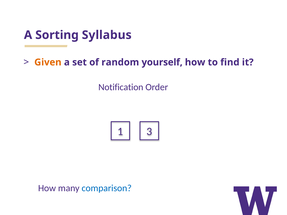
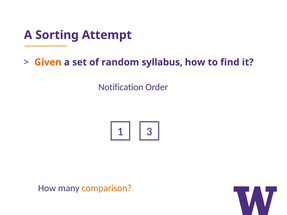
Syllabus: Syllabus -> Attempt (107, 35)
yourself: yourself -> syllabus (162, 62)
comparison colour: blue -> orange (107, 188)
